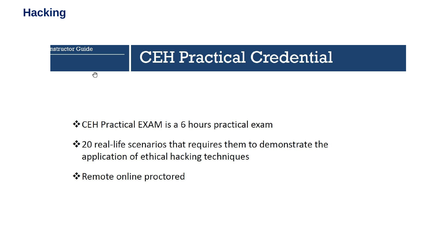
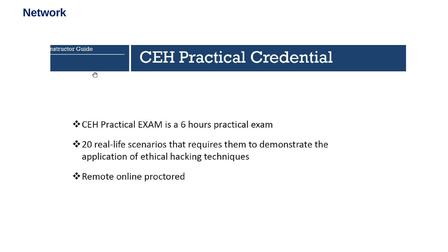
Hacking: Hacking -> Network (45, 13)
